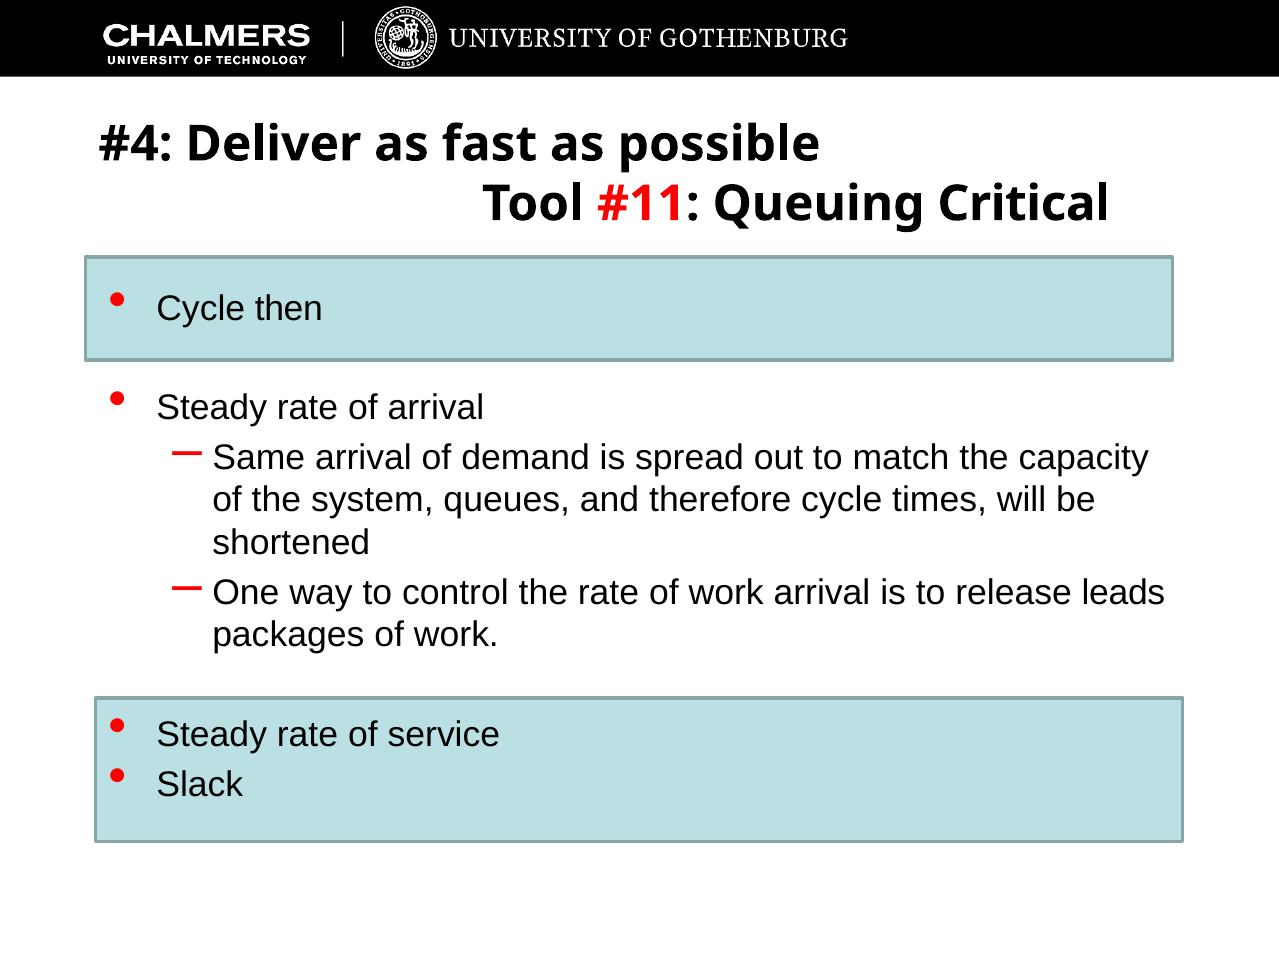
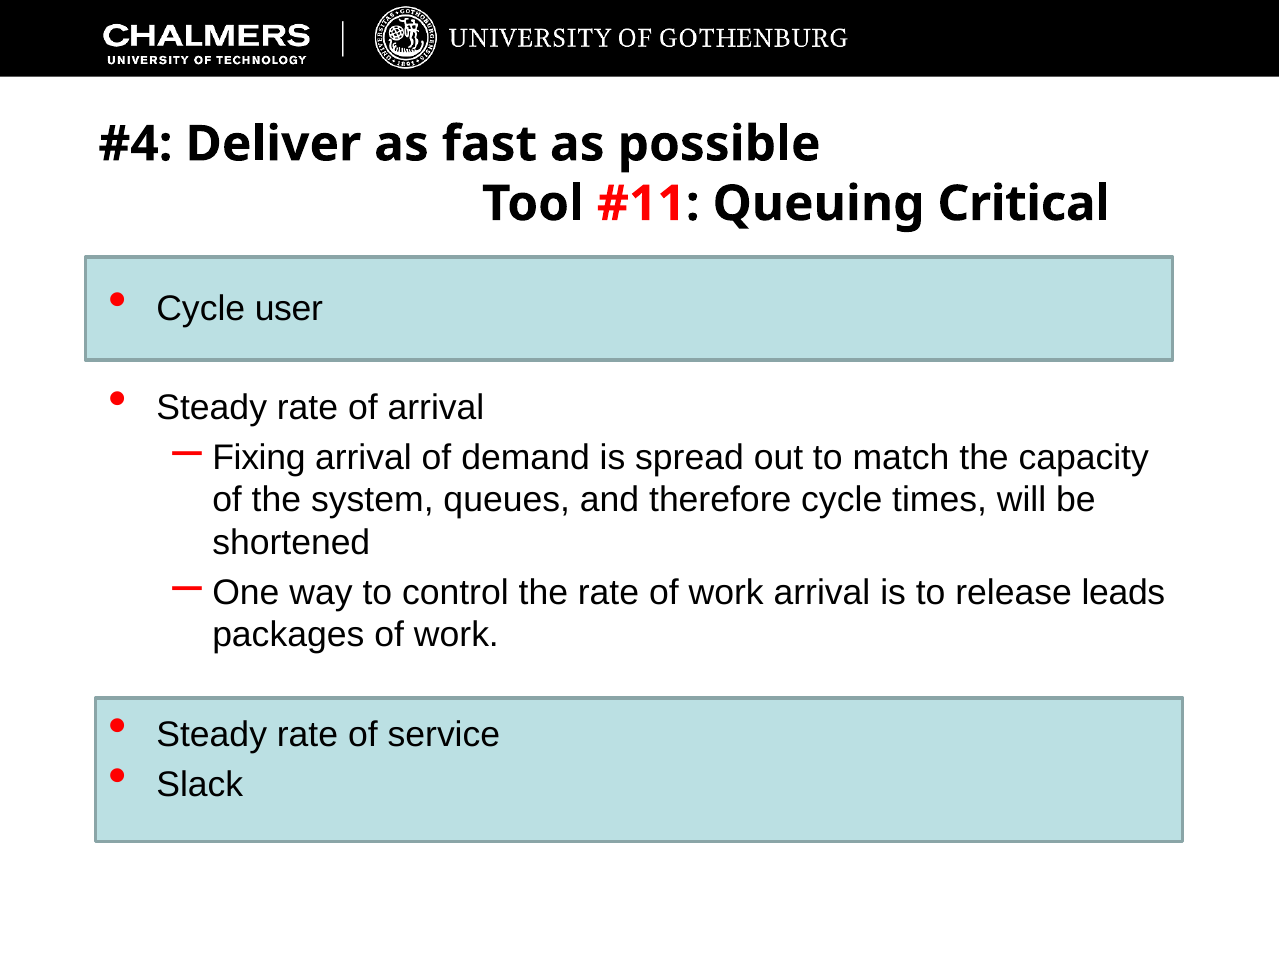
then: then -> user (289, 308)
Same: Same -> Fixing (259, 458)
